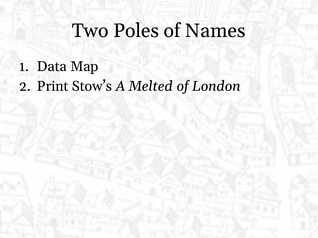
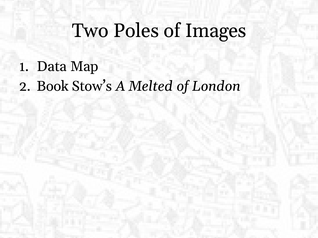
Names: Names -> Images (216, 31)
Print: Print -> Book (53, 87)
